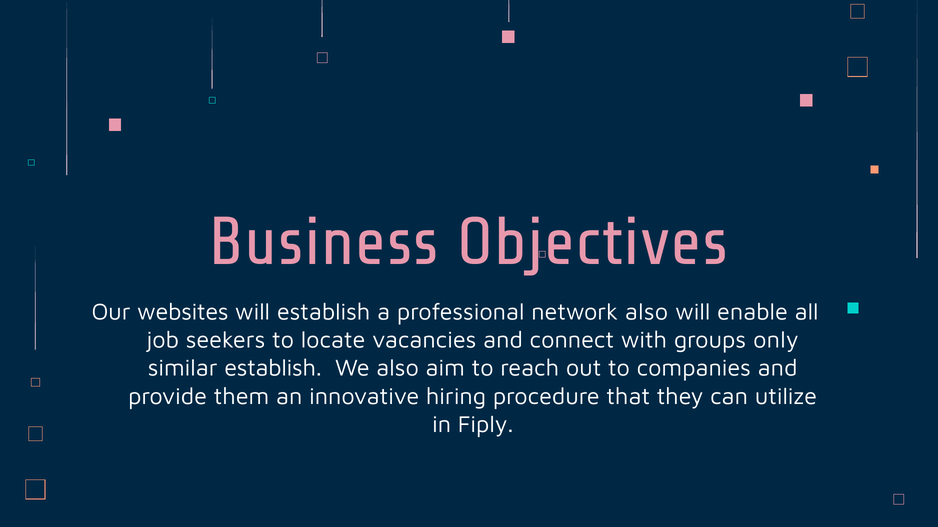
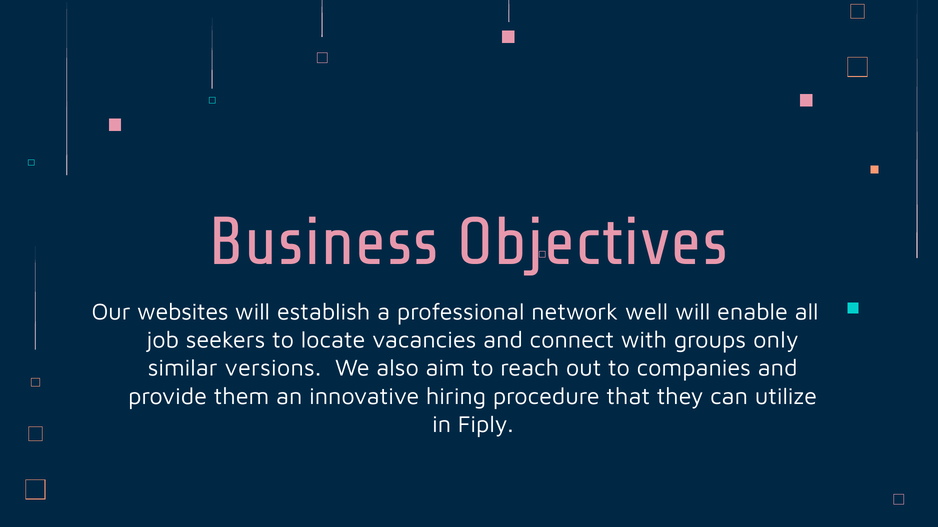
network also: also -> well (647, 312)
similar establish: establish -> versions (273, 369)
